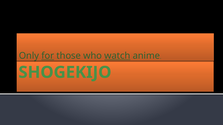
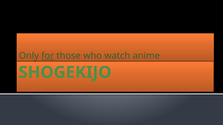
watch underline: present -> none (117, 56)
